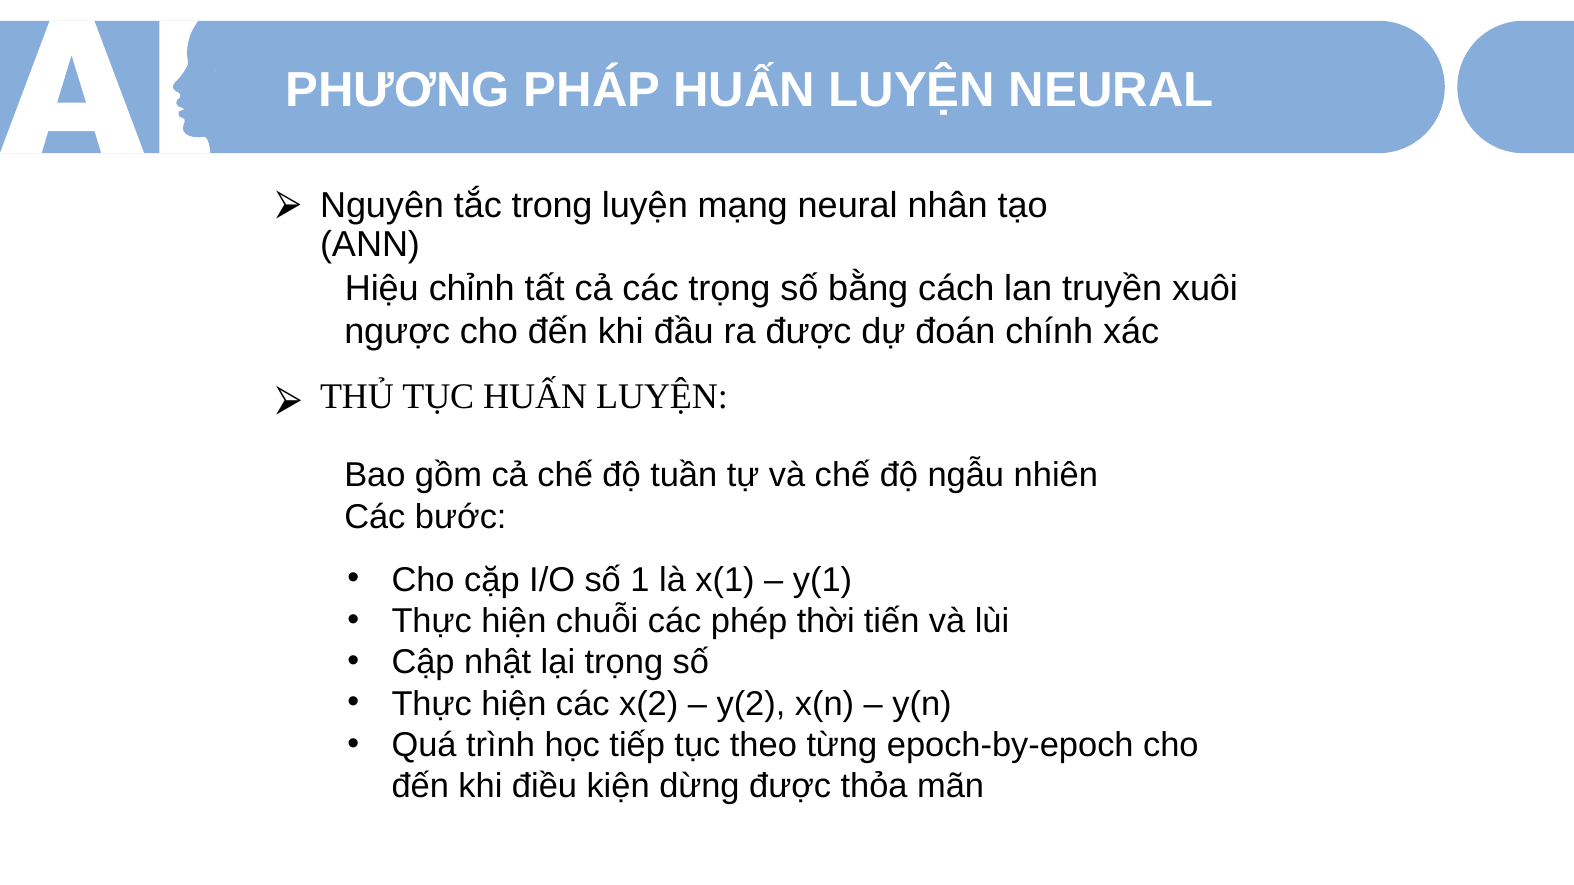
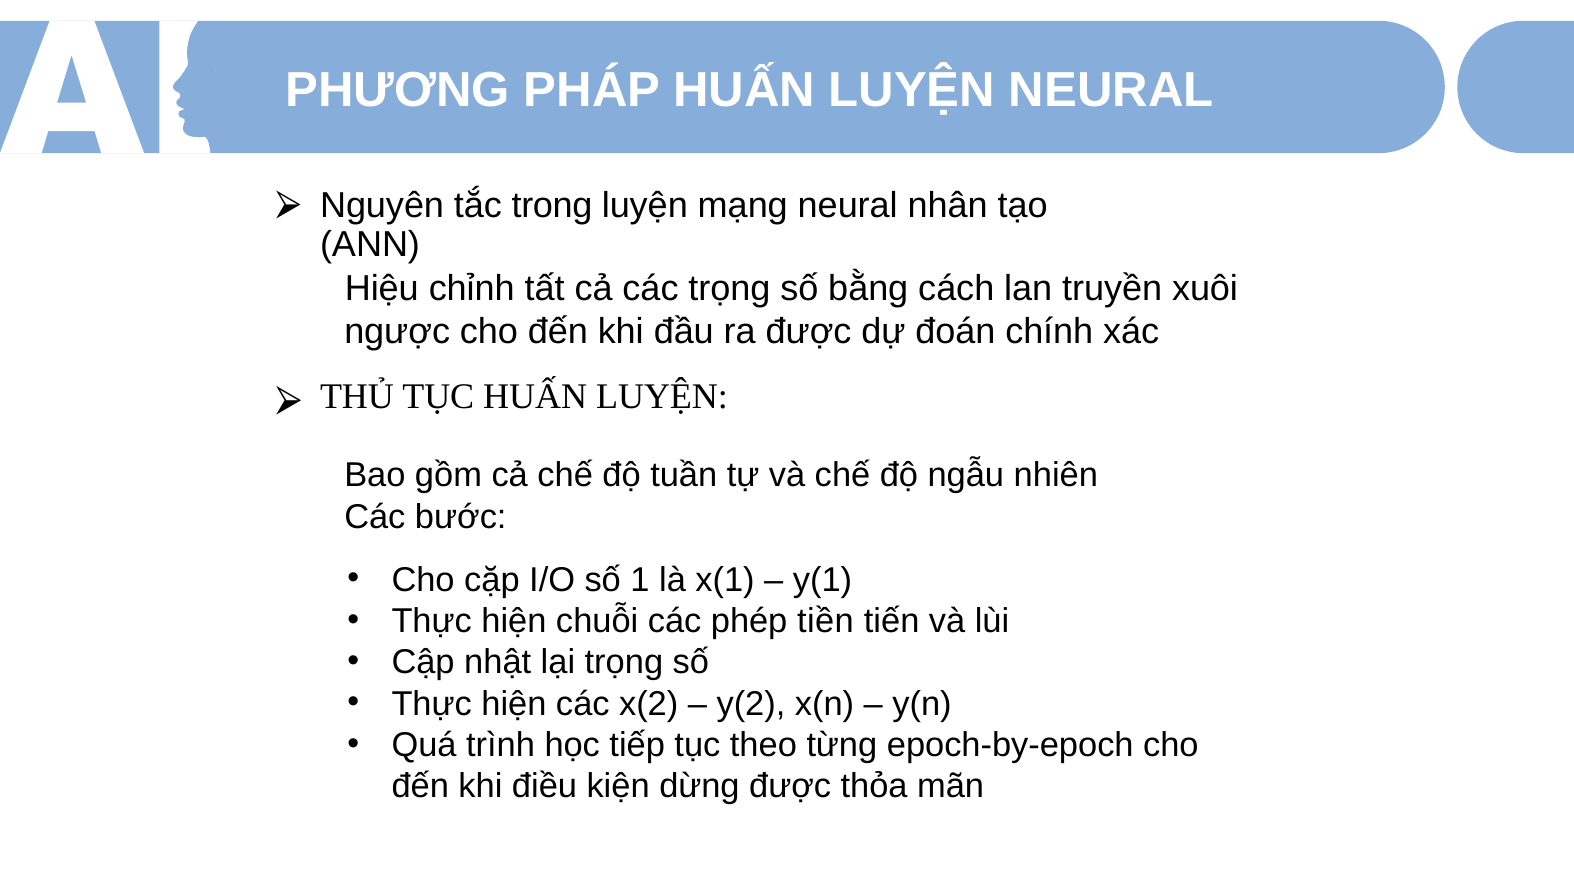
thời: thời -> tiền (825, 621)
